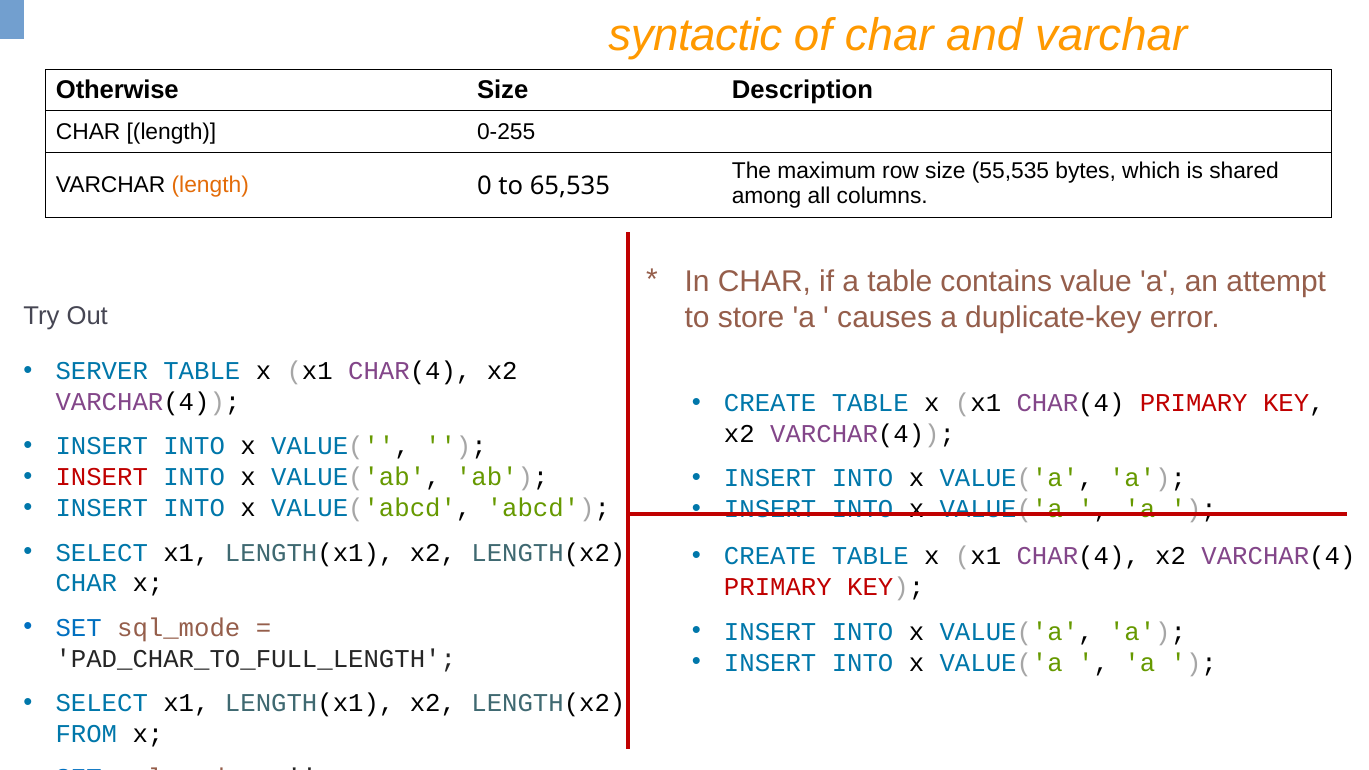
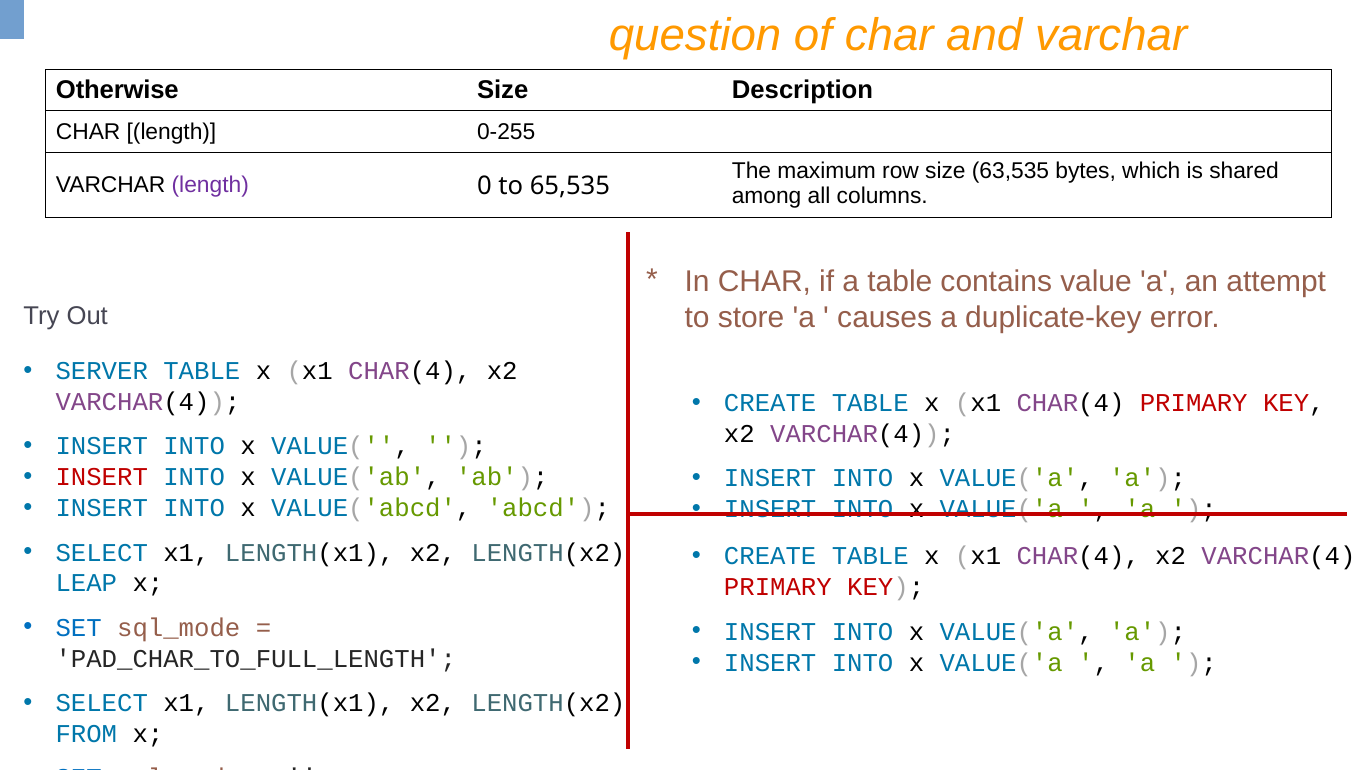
syntactic: syntactic -> question (695, 36)
55,535: 55,535 -> 63,535 (1011, 171)
length colour: orange -> purple (210, 185)
CHAR: CHAR -> LEAP (86, 583)
